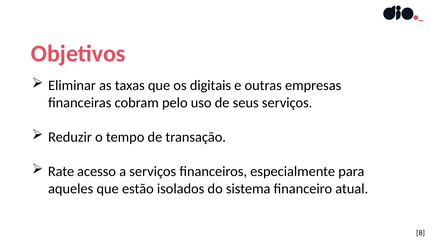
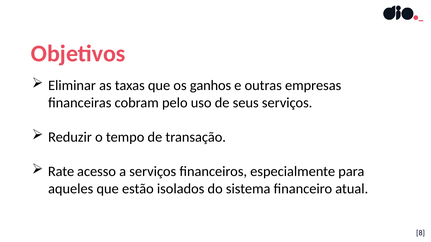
digitais: digitais -> ganhos (211, 86)
